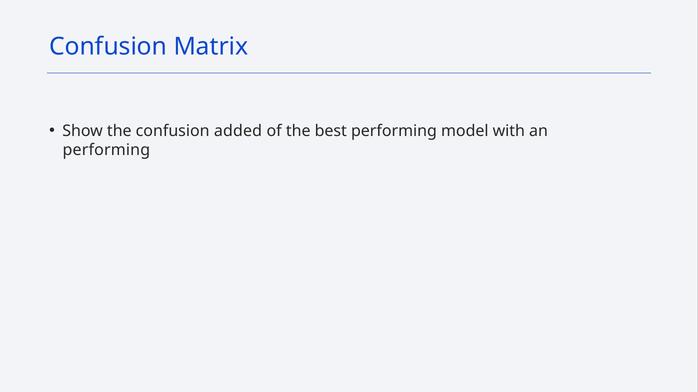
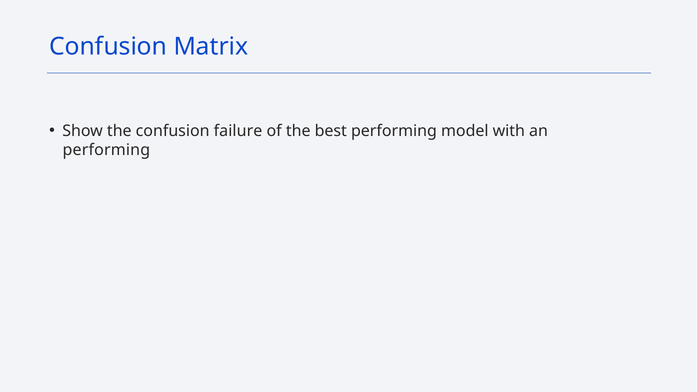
added: added -> failure (238, 131)
